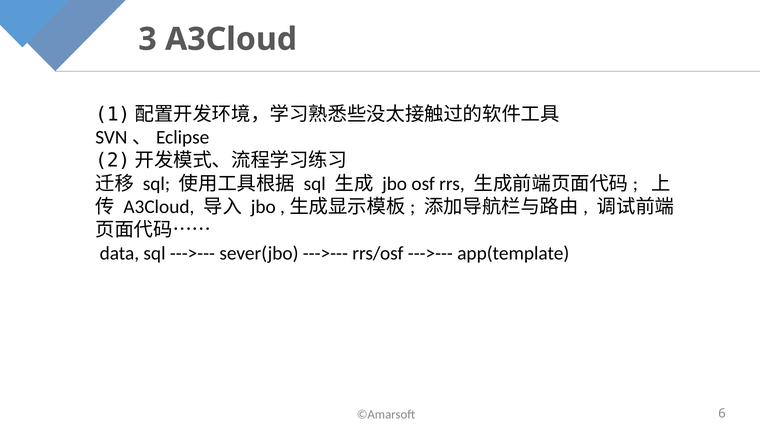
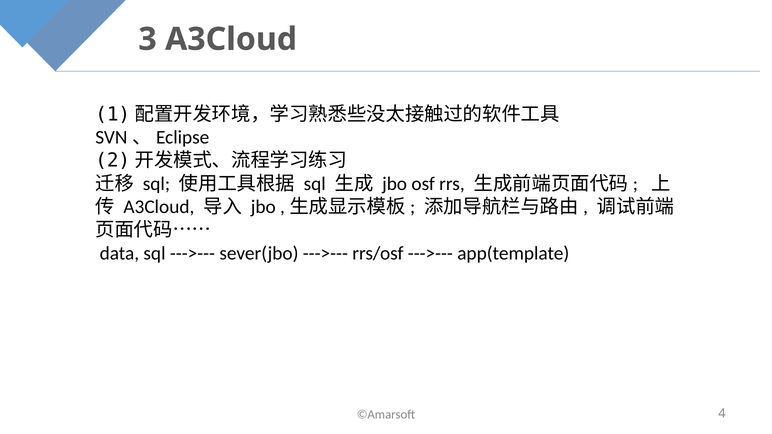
6: 6 -> 4 (722, 414)
